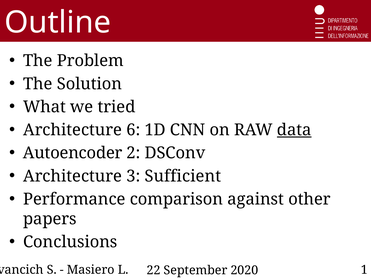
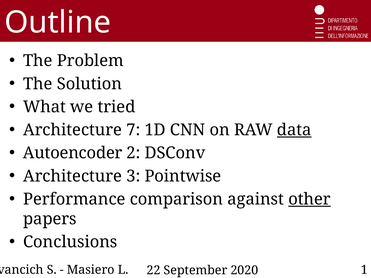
6: 6 -> 7 (133, 130)
Sufficient: Sufficient -> Pointwise (183, 176)
other underline: none -> present (309, 199)
